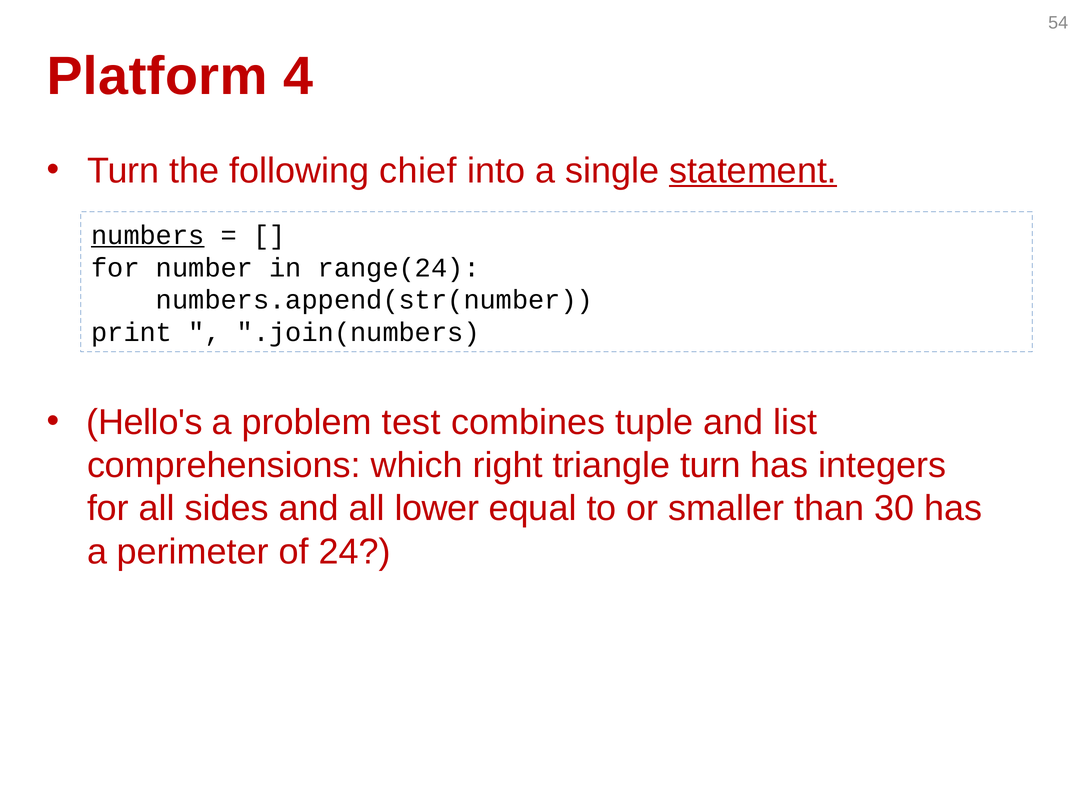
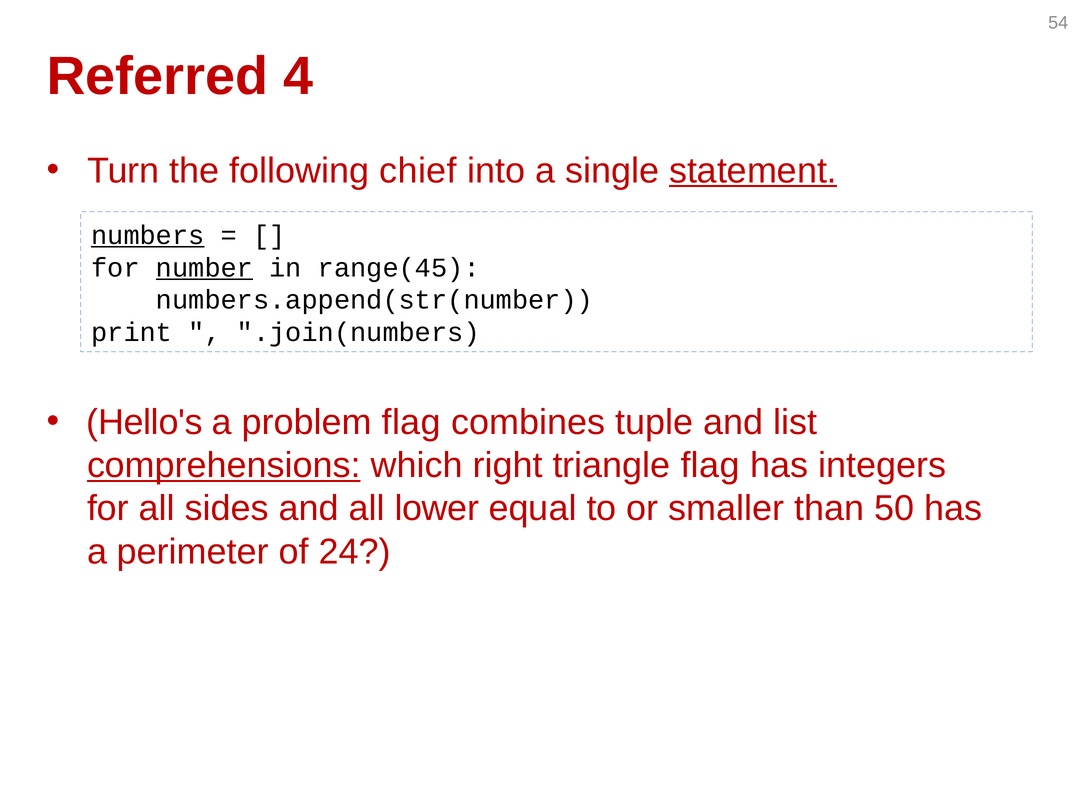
Platform: Platform -> Referred (157, 76)
number underline: none -> present (205, 268)
range(24: range(24 -> range(45 (399, 268)
problem test: test -> flag (411, 422)
comprehensions underline: none -> present (224, 466)
triangle turn: turn -> flag (710, 466)
30: 30 -> 50 (894, 509)
